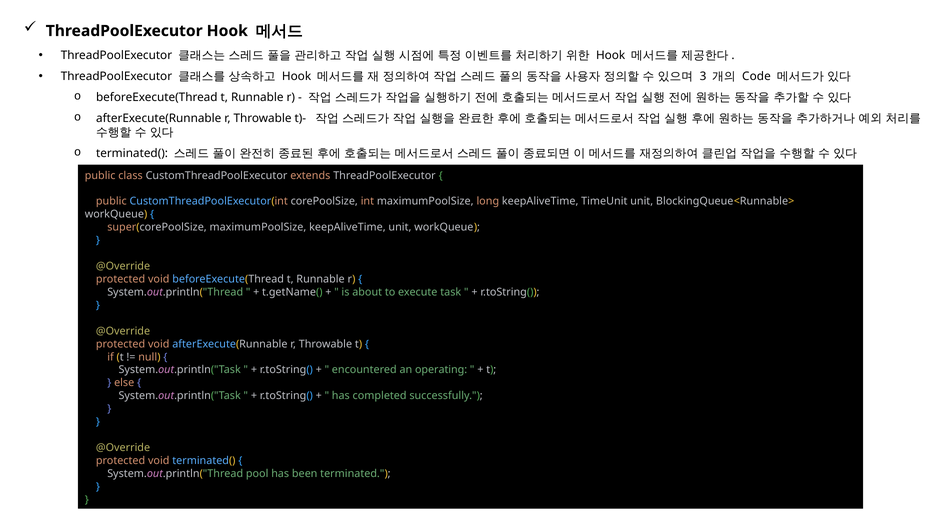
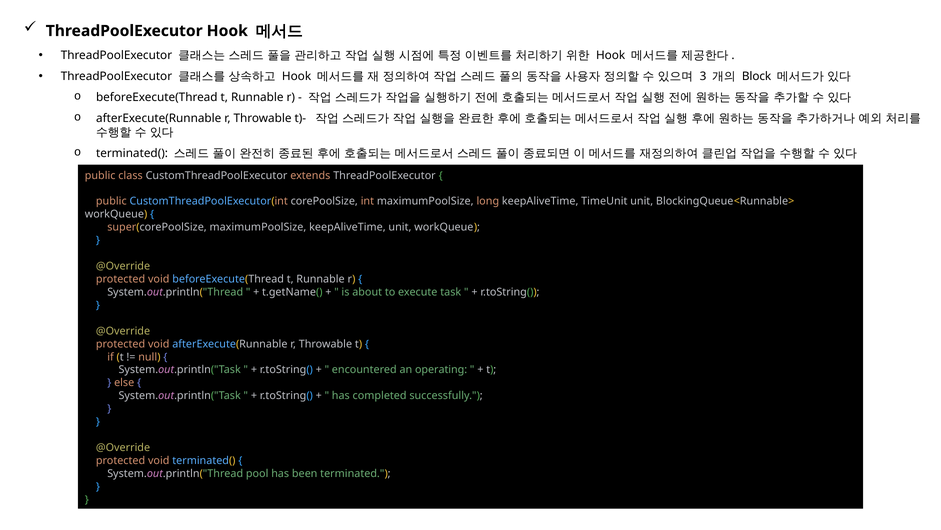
Code: Code -> Block (757, 76)
